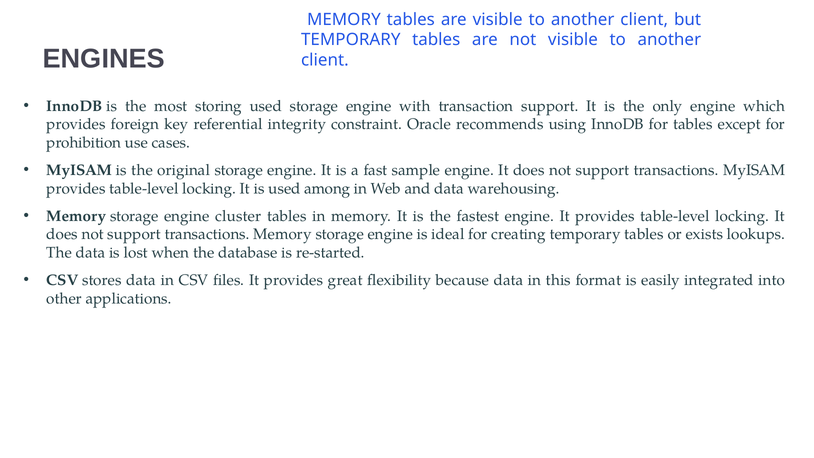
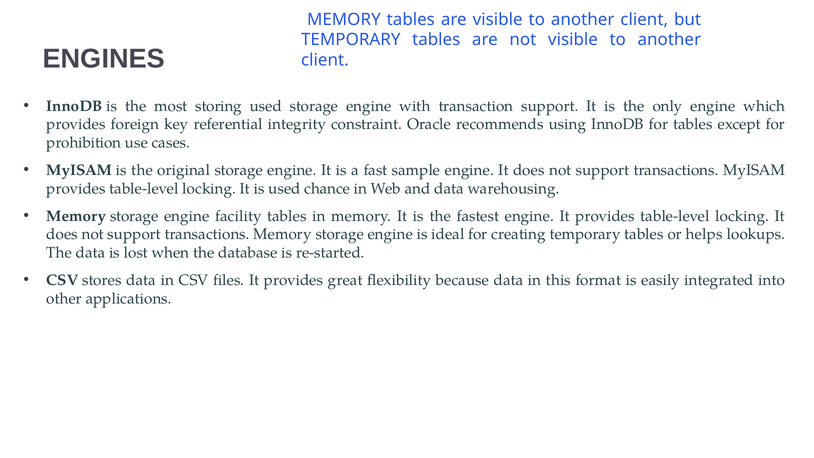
among: among -> chance (327, 189)
cluster: cluster -> facility (238, 216)
exists: exists -> helps (704, 234)
